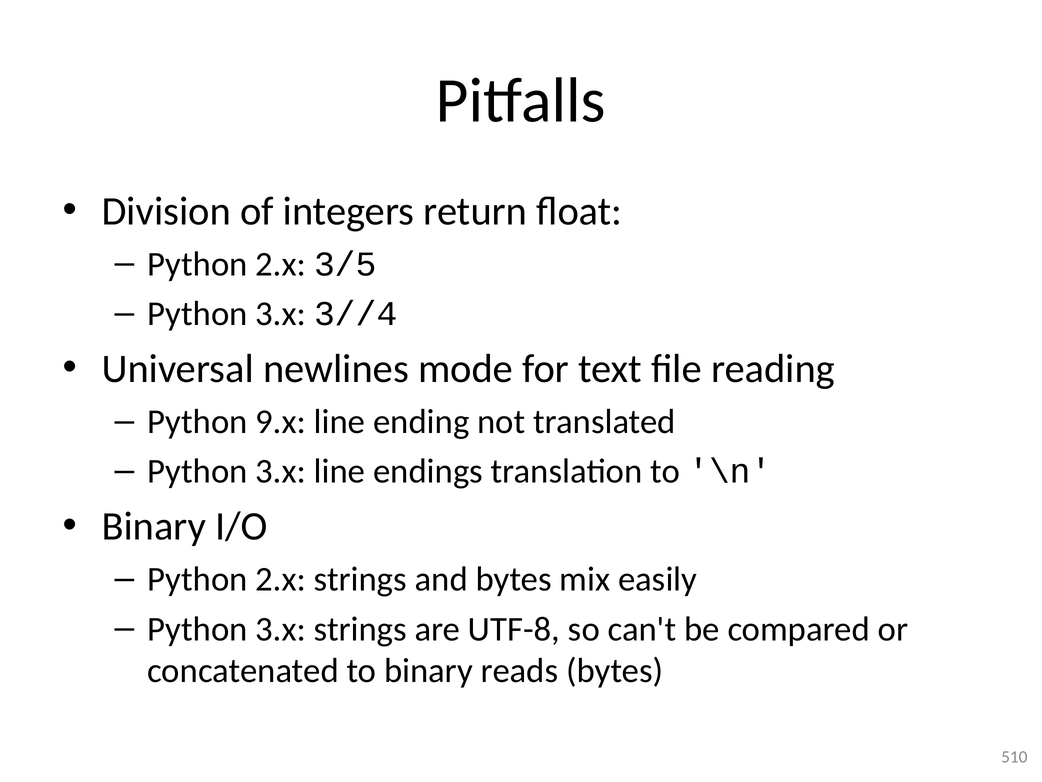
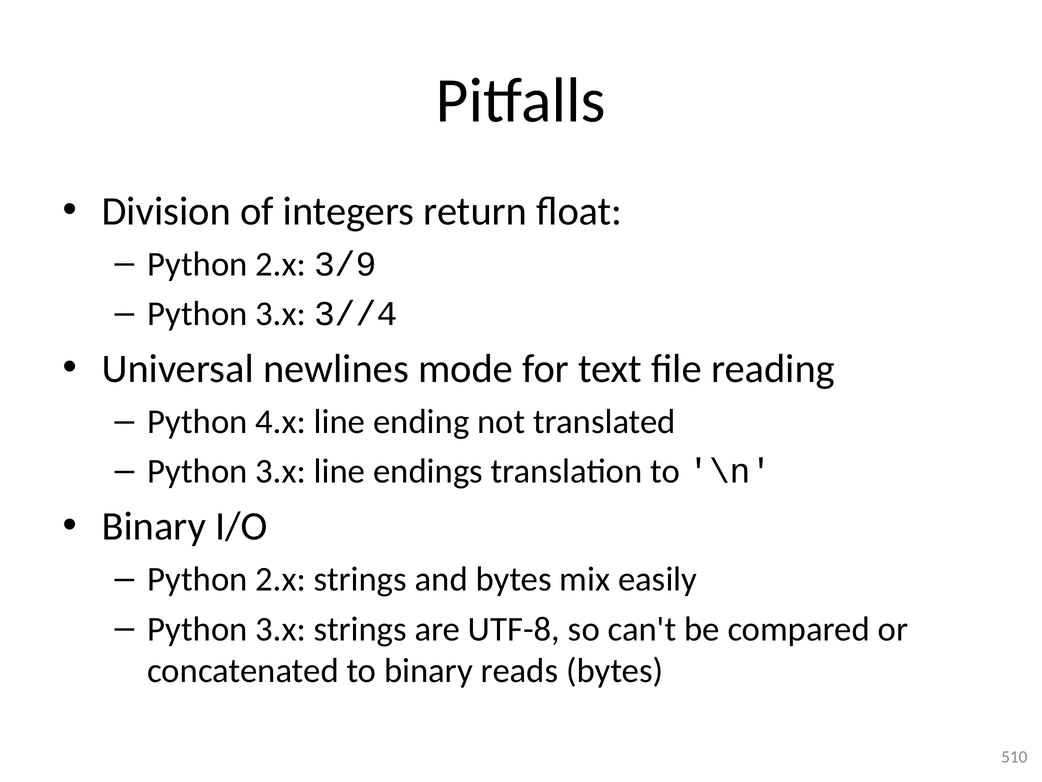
3/5: 3/5 -> 3/9 (345, 264)
9.x: 9.x -> 4.x (281, 421)
